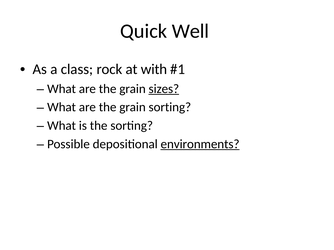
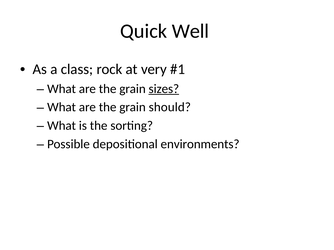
with: with -> very (154, 69)
grain sorting: sorting -> should (170, 107)
environments underline: present -> none (200, 144)
